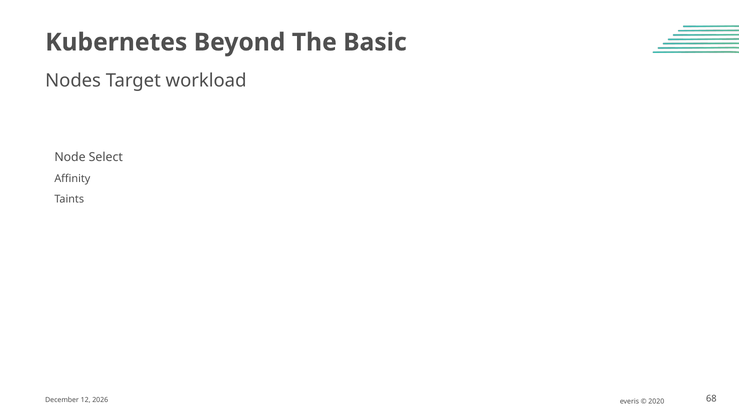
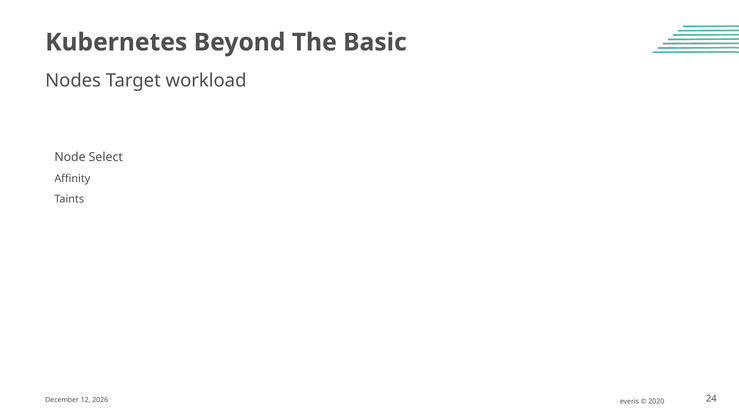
68: 68 -> 24 (711, 398)
